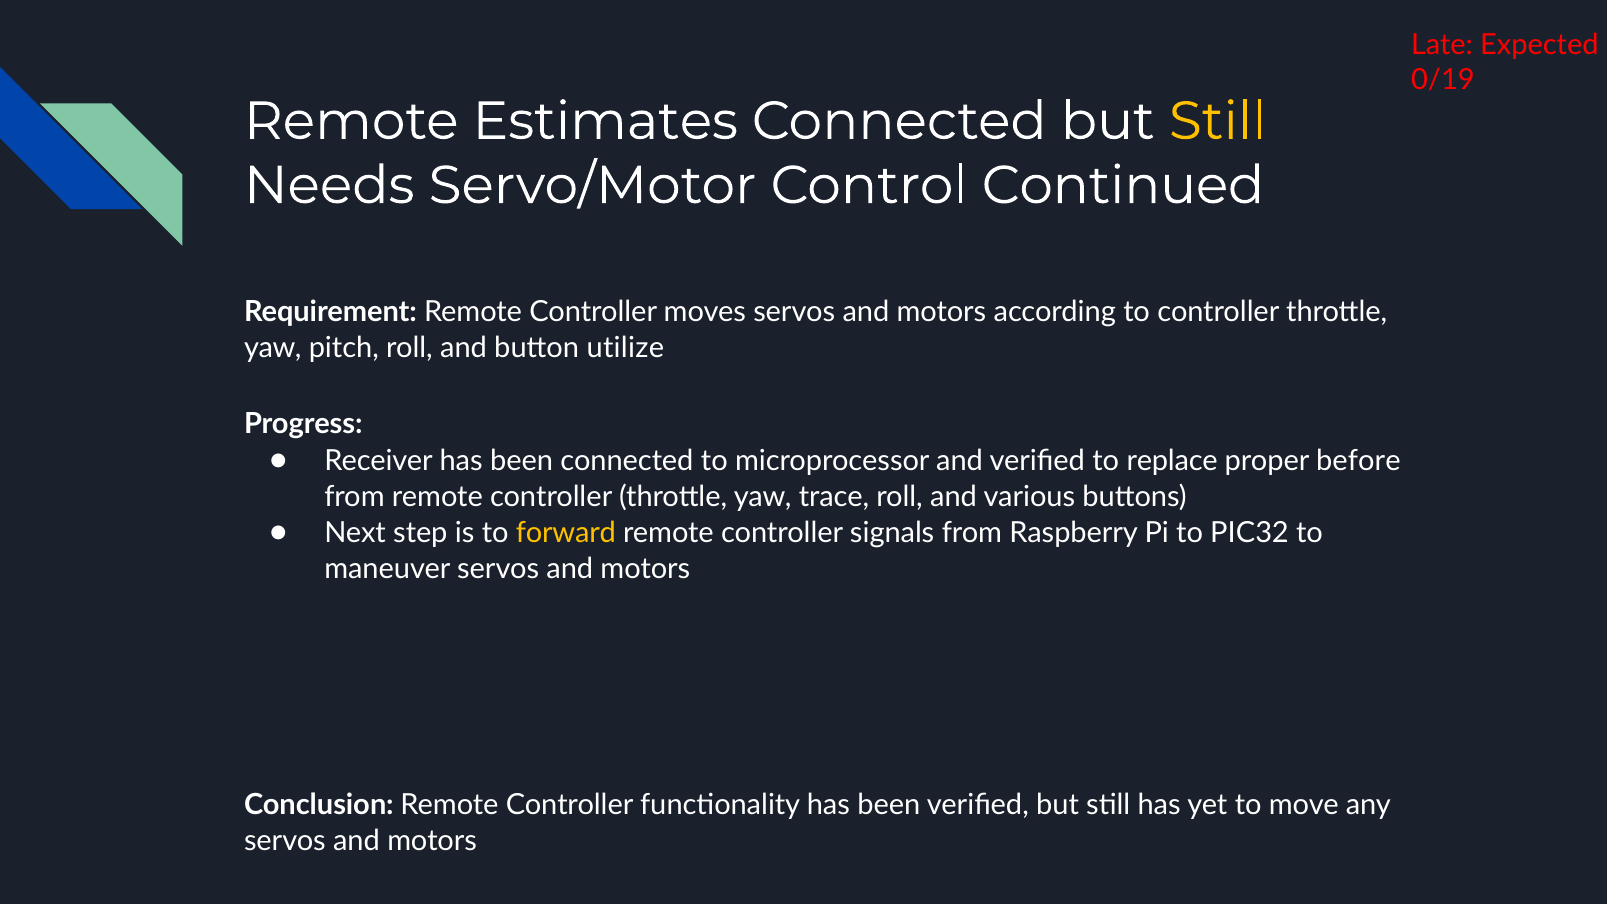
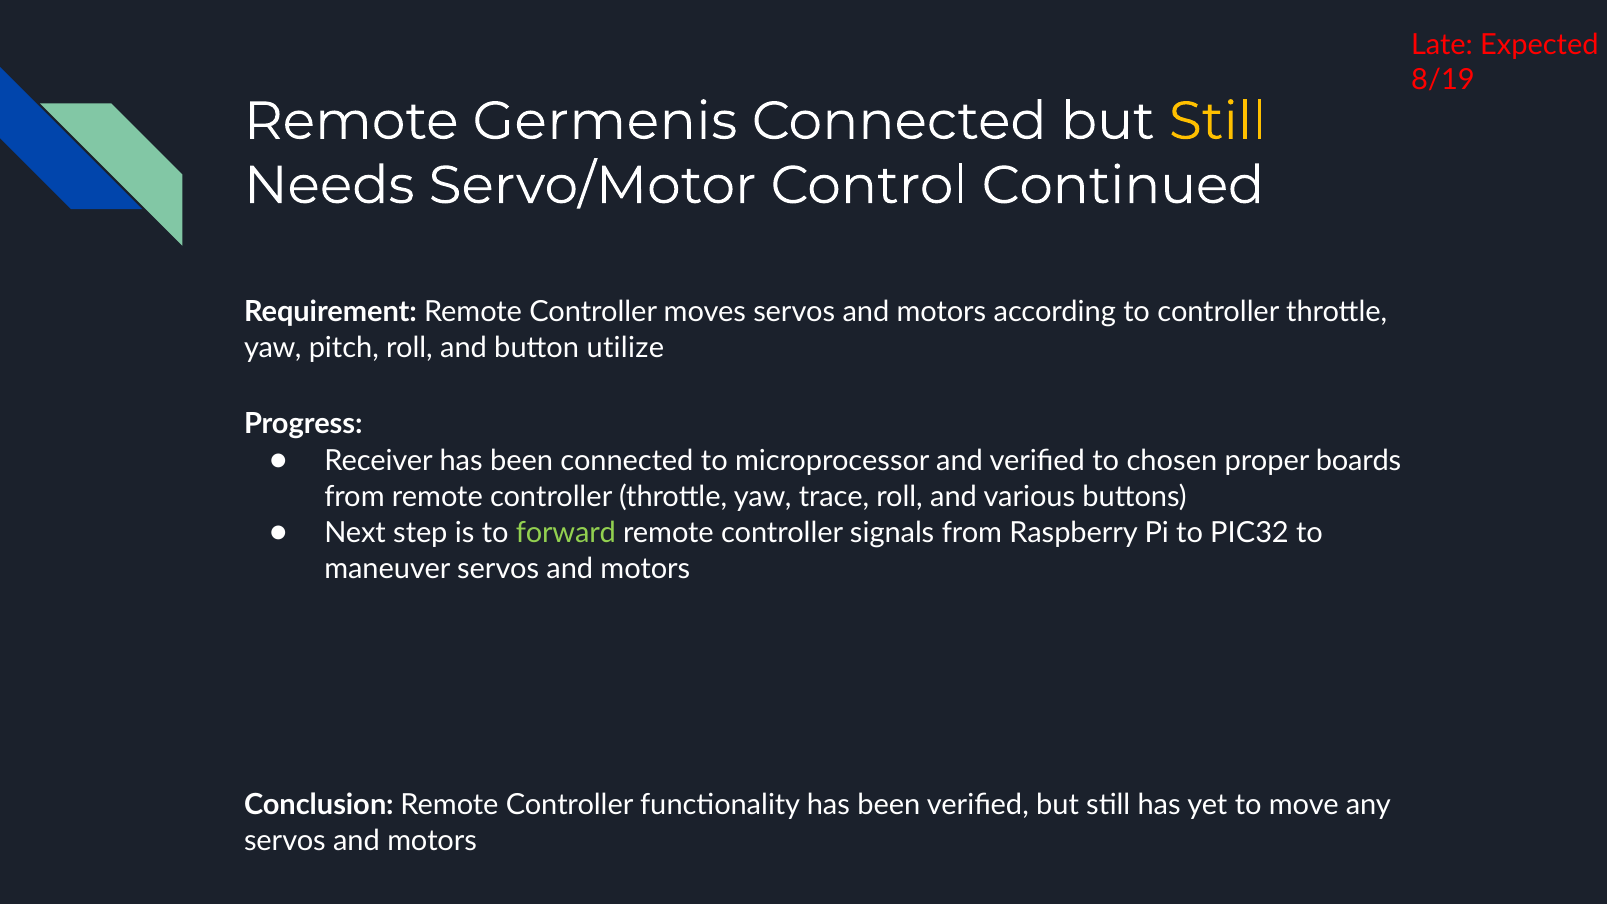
0/19: 0/19 -> 8/19 (1443, 80)
Estimates: Estimates -> Germenis (605, 121)
replace: replace -> chosen (1172, 460)
before: before -> boards (1359, 460)
forward colour: yellow -> light green (566, 533)
